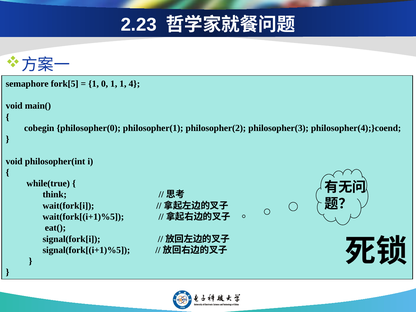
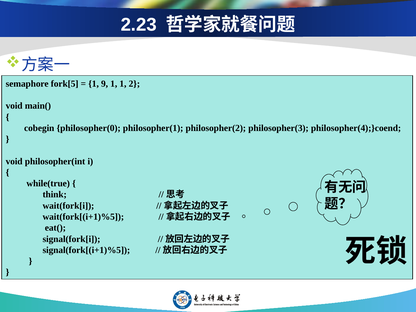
0: 0 -> 9 (105, 84)
4: 4 -> 2 (134, 84)
